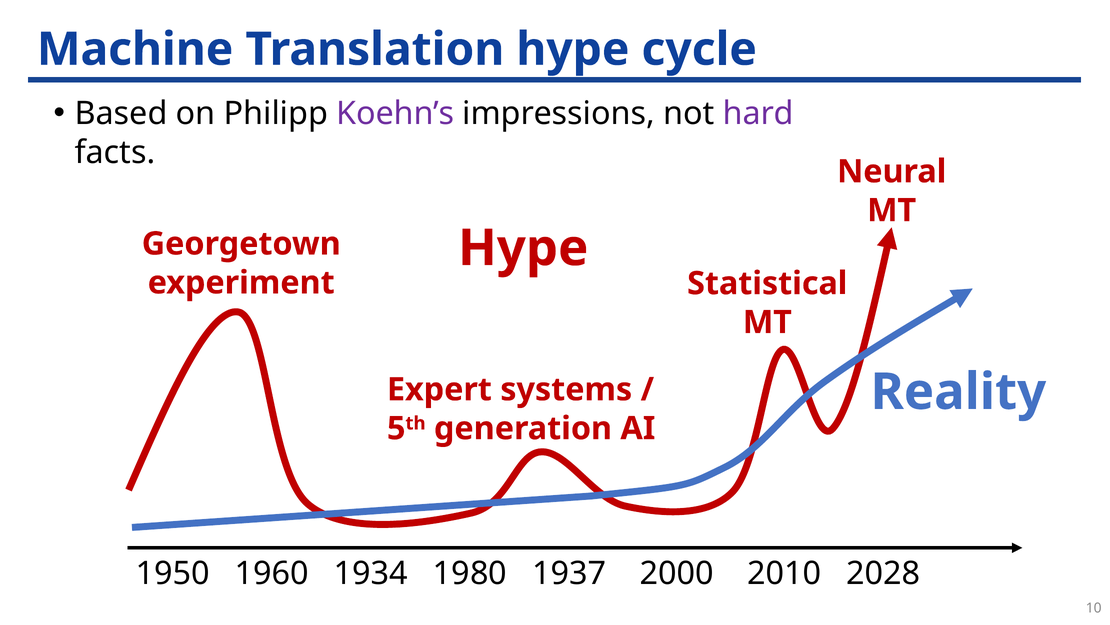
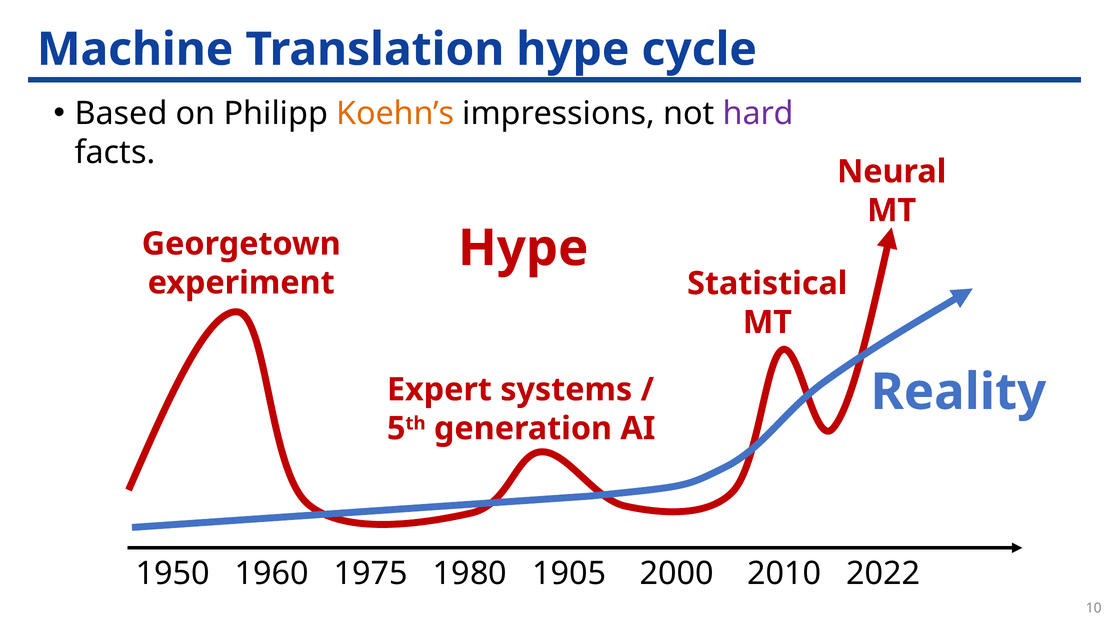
Koehn’s colour: purple -> orange (395, 113)
1934: 1934 -> 1975 (371, 573)
1937: 1937 -> 1905 (569, 573)
2028: 2028 -> 2022 (883, 573)
